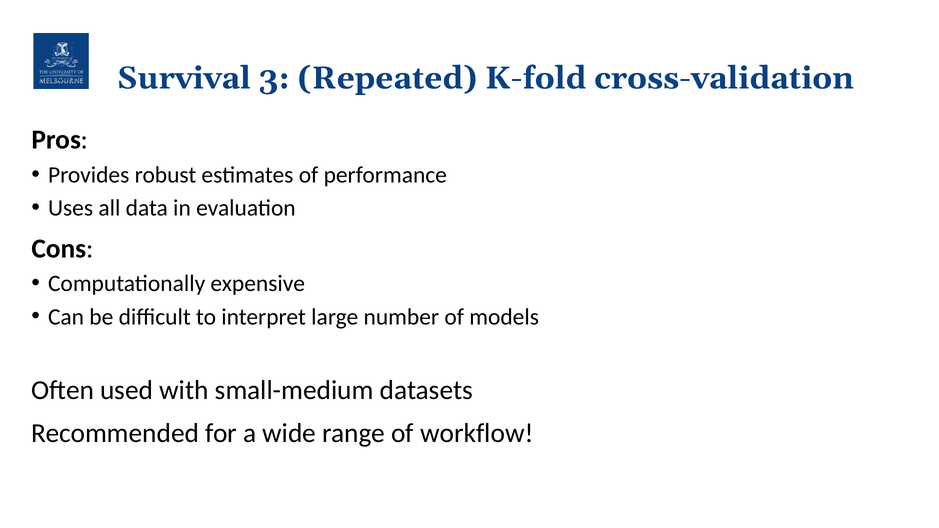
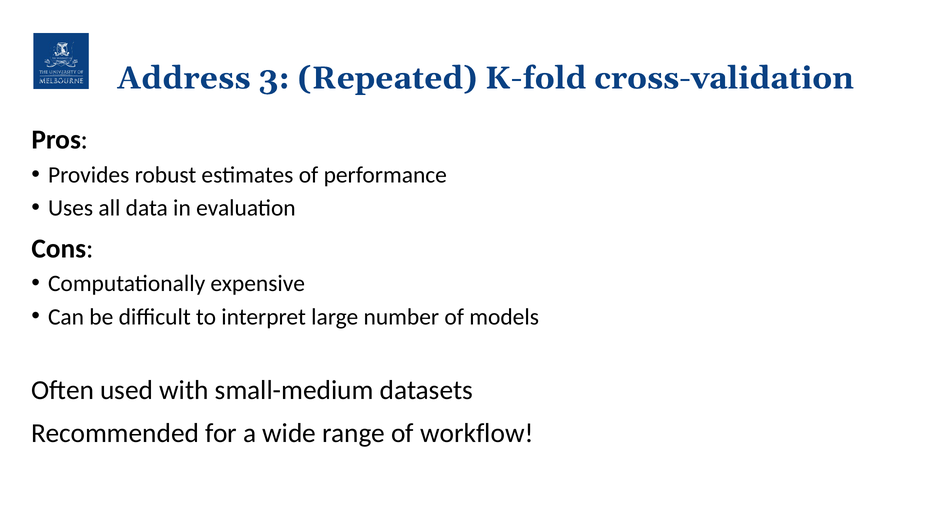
Survival: Survival -> Address (184, 78)
